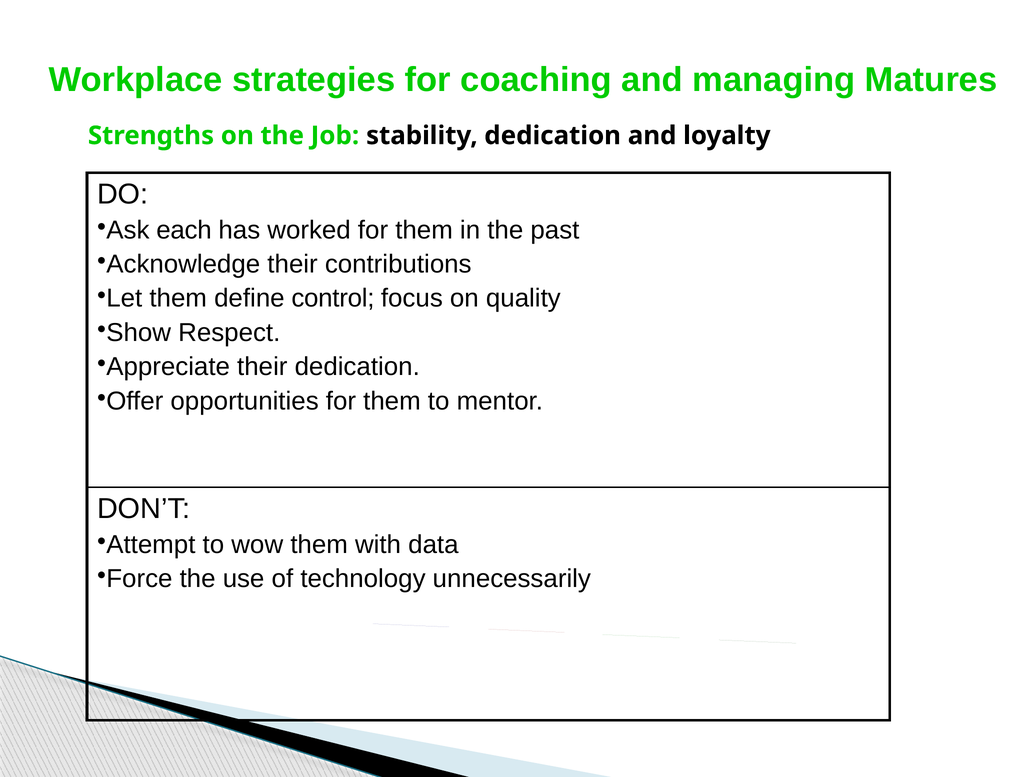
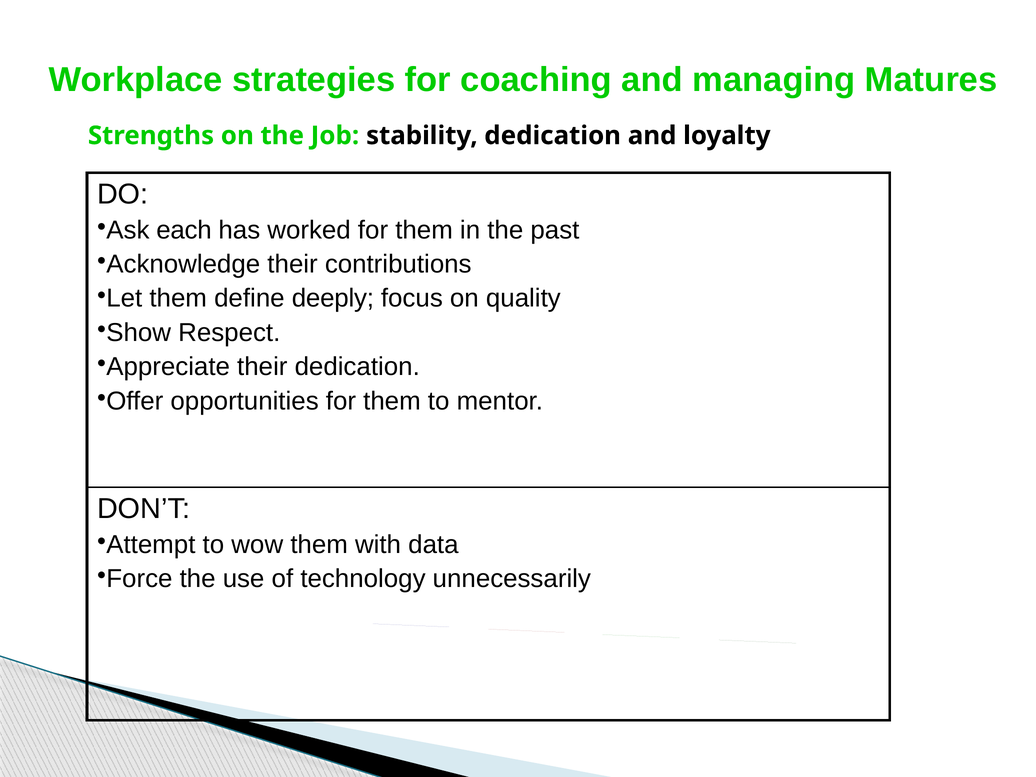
control: control -> deeply (333, 298)
